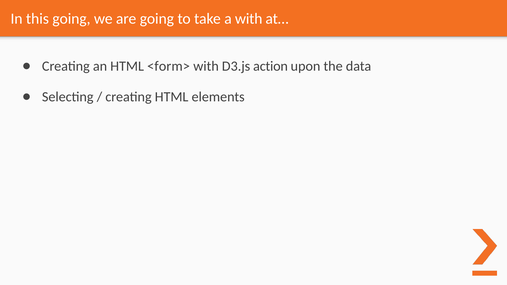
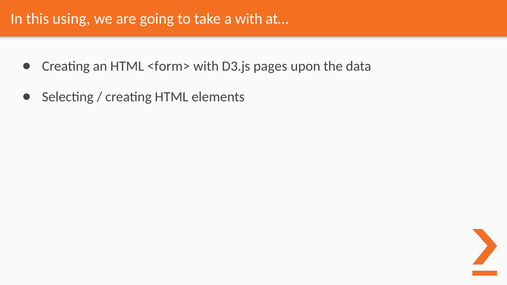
this going: going -> using (71, 19)
action: action -> pages (270, 66)
